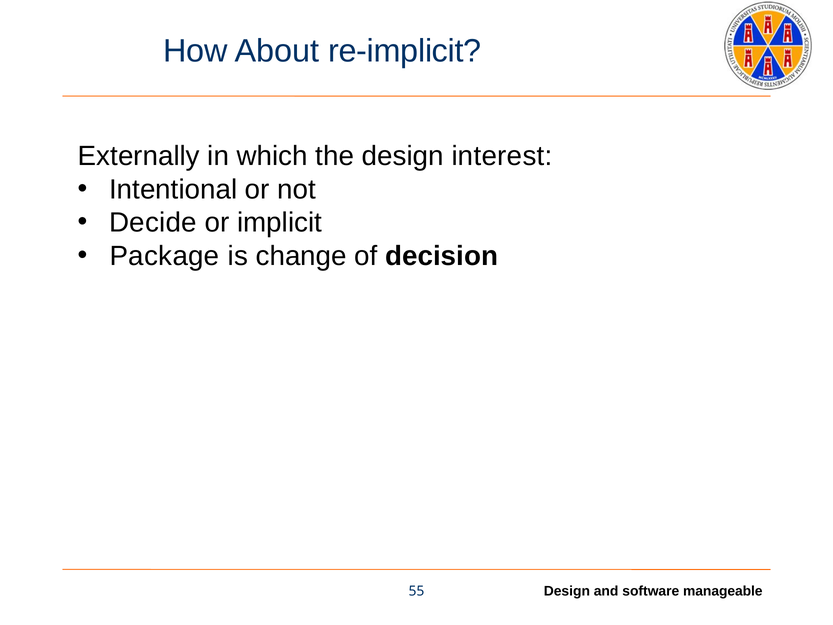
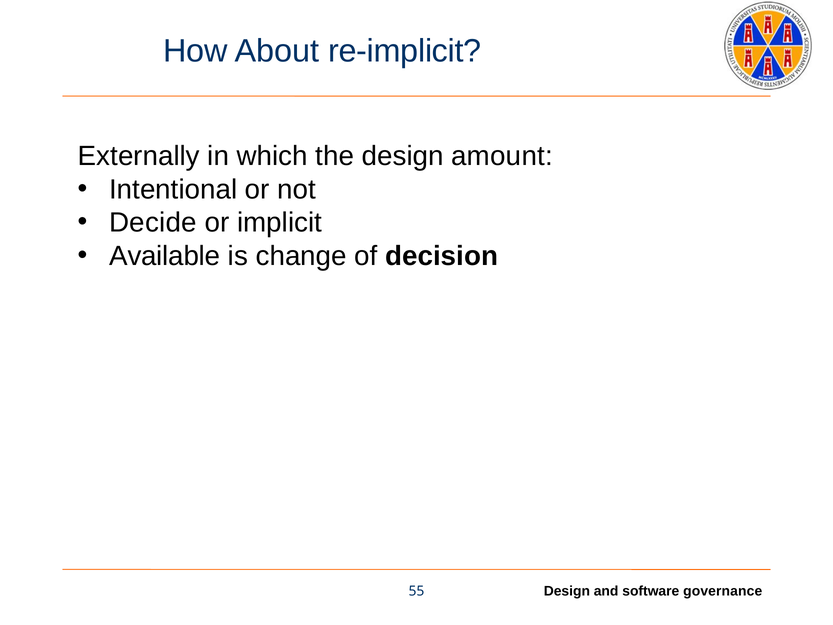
interest: interest -> amount (502, 156)
Package: Package -> Available (165, 256)
manageable: manageable -> governance (723, 591)
